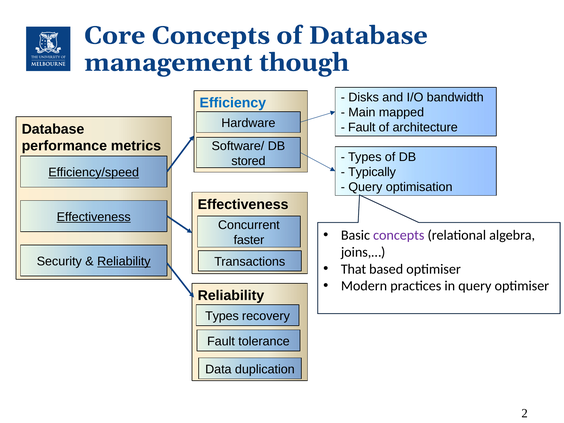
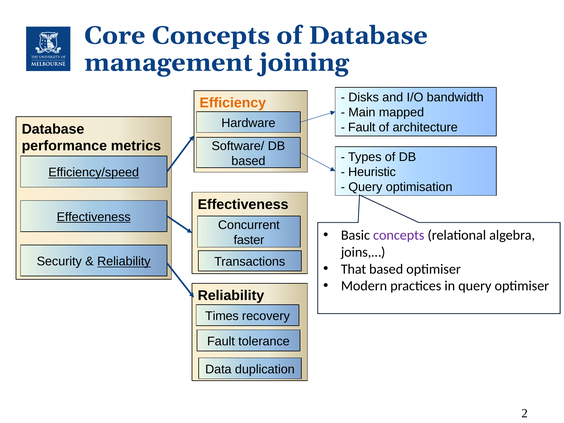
though: though -> joining (304, 63)
Efficiency colour: blue -> orange (233, 103)
stored: stored -> based (248, 161)
Typically: Typically -> Heuristic (372, 172)
Types: Types -> Times (222, 316)
